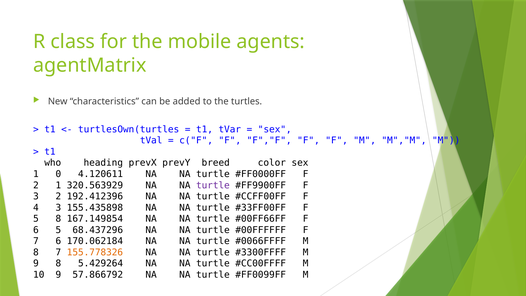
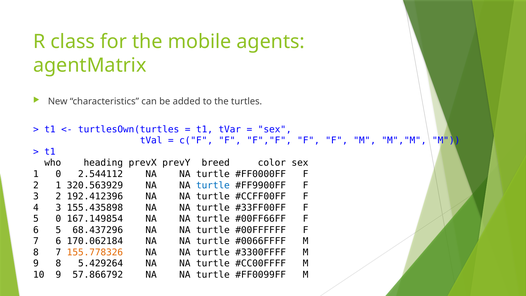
4.120611: 4.120611 -> 2.544112 (101, 174)
turtle colour: purple -> blue (213, 185)
5 8: 8 -> 0 (58, 219)
